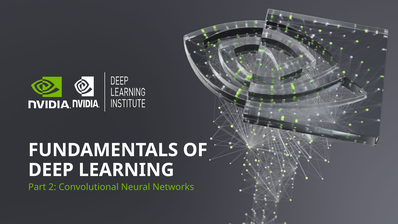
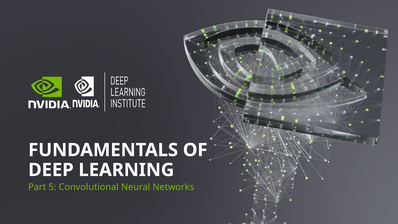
2: 2 -> 5 (52, 187)
